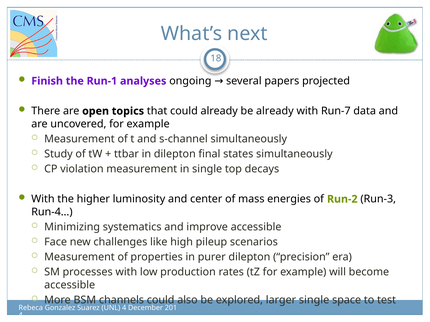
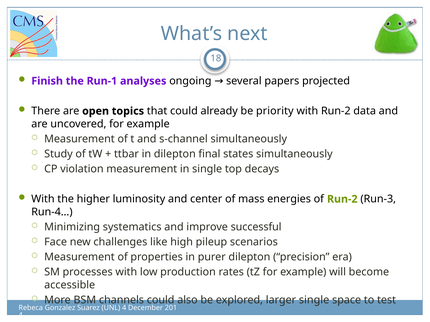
be already: already -> priority (275, 111)
with Run-7: Run-7 -> Run-2 (336, 111)
improve accessible: accessible -> successful (256, 227)
